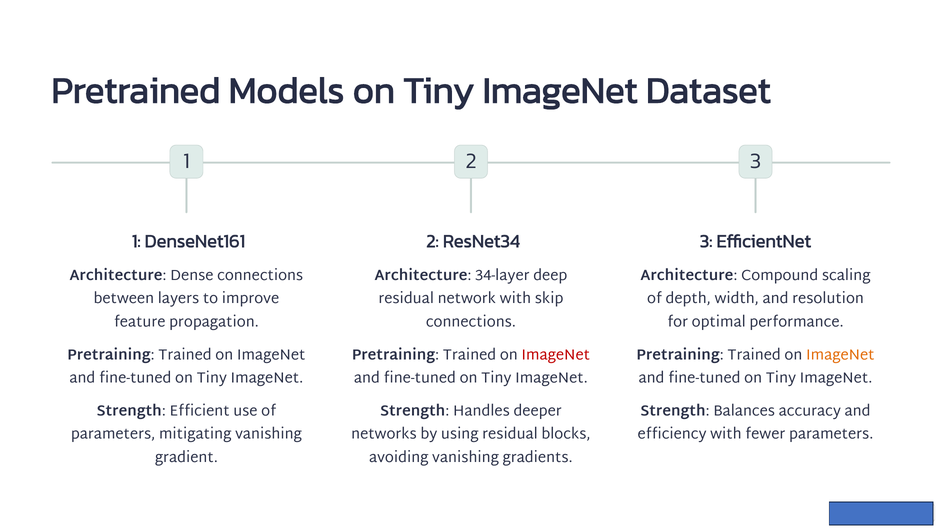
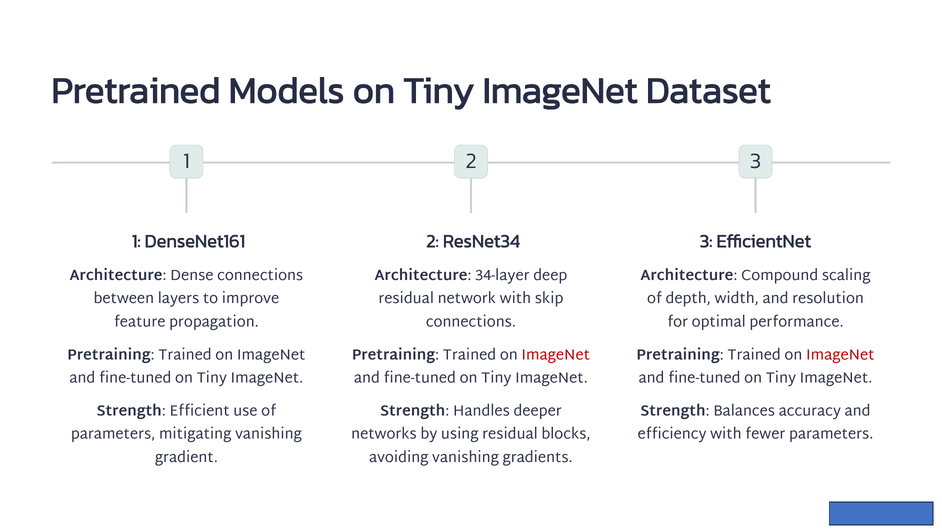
ImageNet colour: orange -> red (840, 355)
